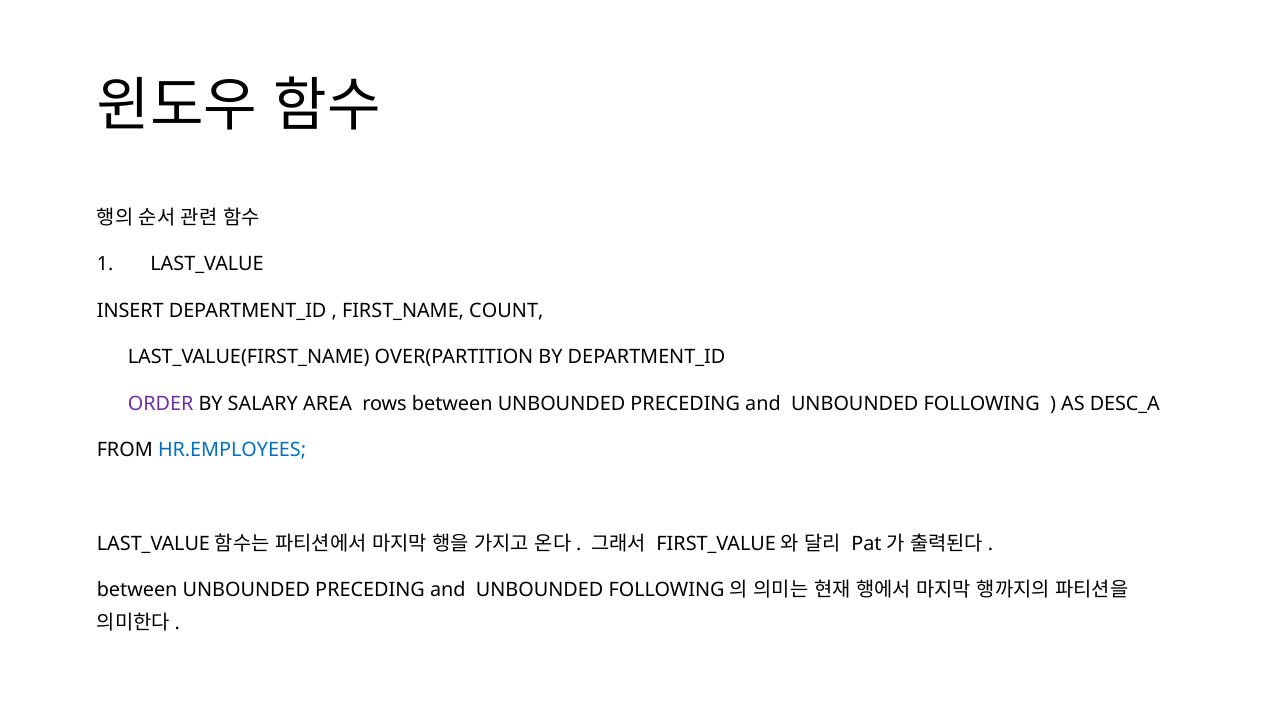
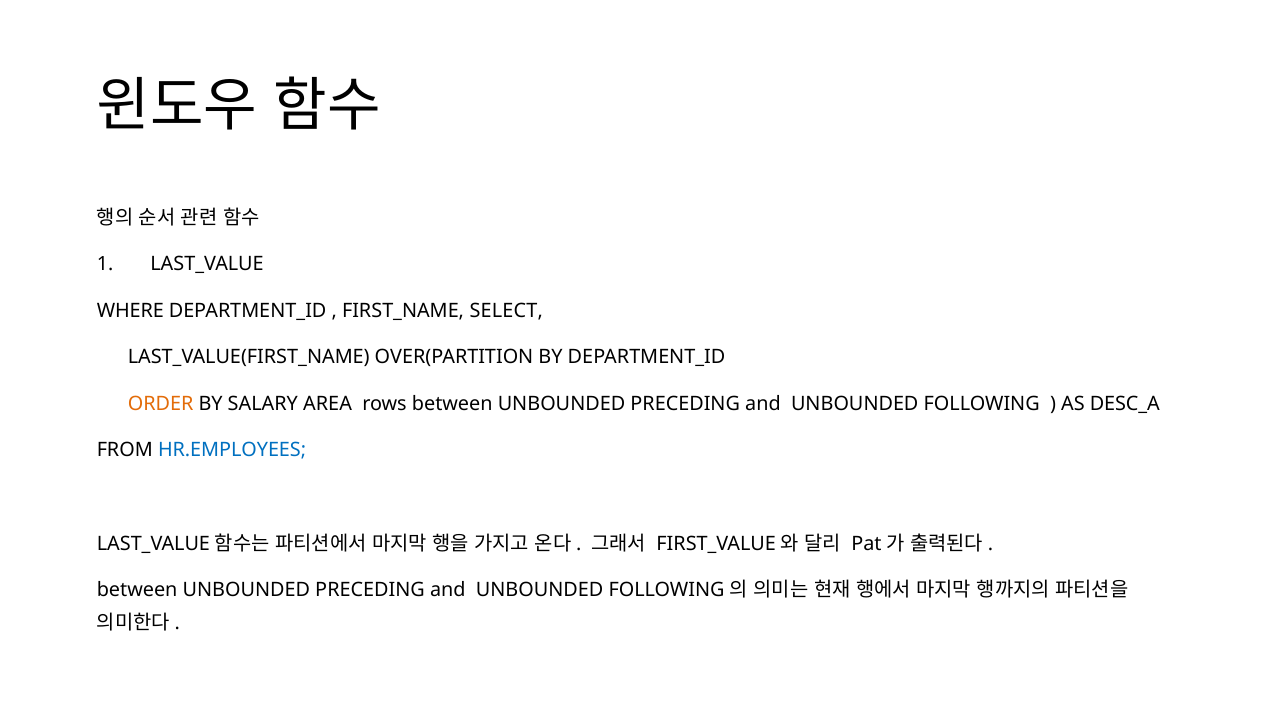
INSERT: INSERT -> WHERE (130, 311)
COUNT: COUNT -> SELECT (506, 311)
ORDER colour: purple -> orange (161, 404)
